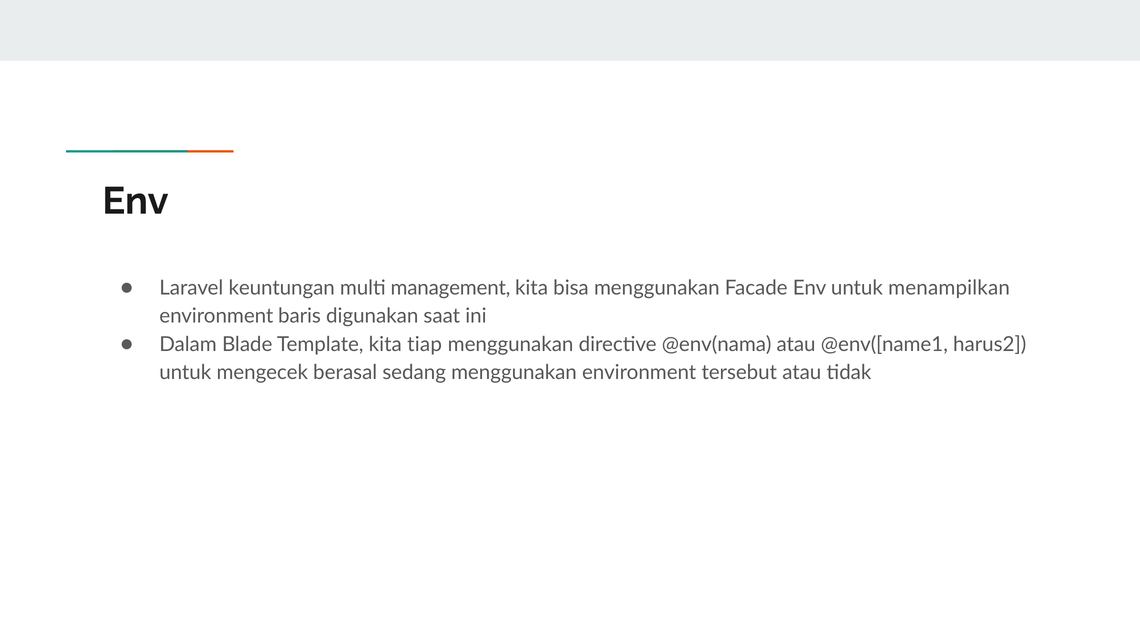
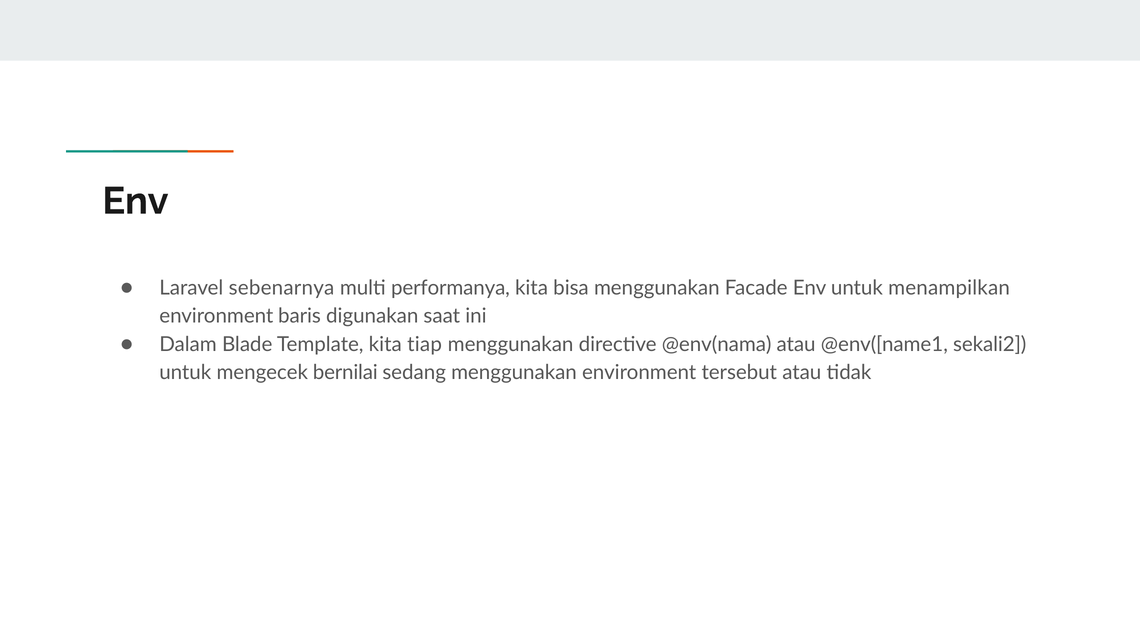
keuntungan: keuntungan -> sebenarnya (282, 288)
management: management -> performanya (450, 288)
harus2: harus2 -> sekali2 (990, 345)
berasal: berasal -> bernilai (345, 373)
